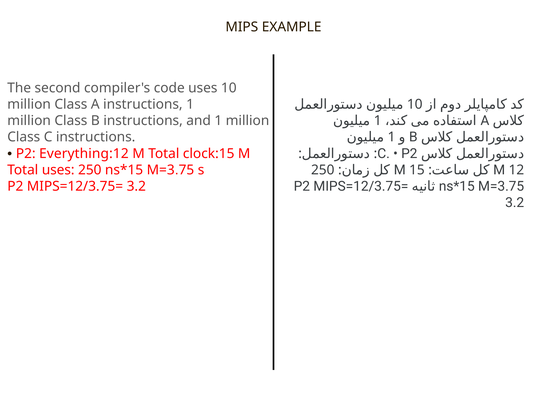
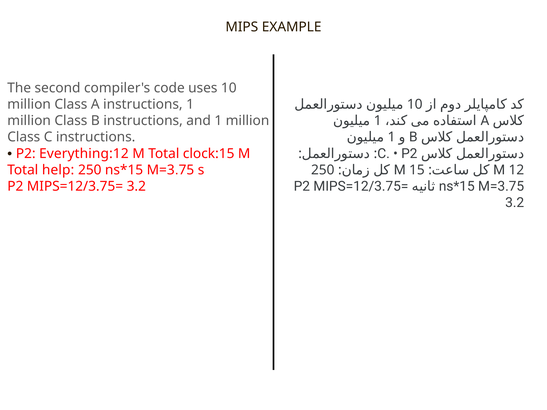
Total uses: uses -> help (58, 170)
